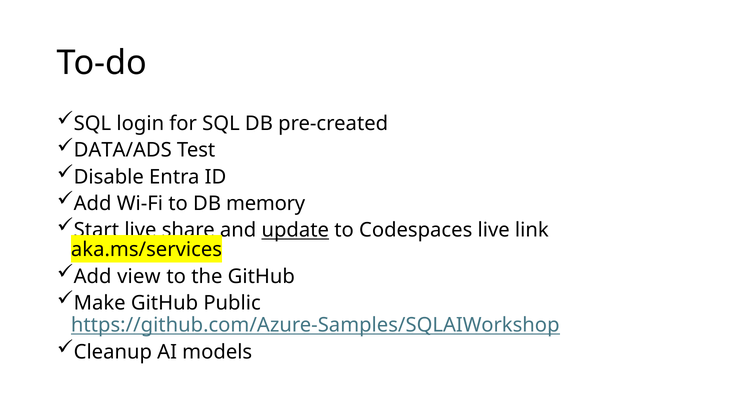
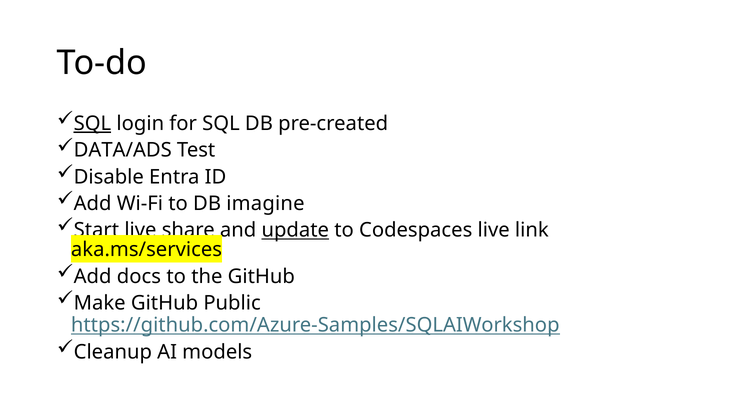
SQL underline: none -> present (92, 124)
memory: memory -> imagine (265, 204)
view: view -> docs (139, 277)
